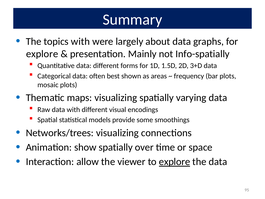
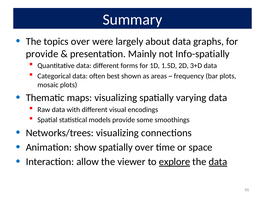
topics with: with -> over (80, 41)
explore: explore -> provide (42, 54)
data underline: none -> present (218, 162)
